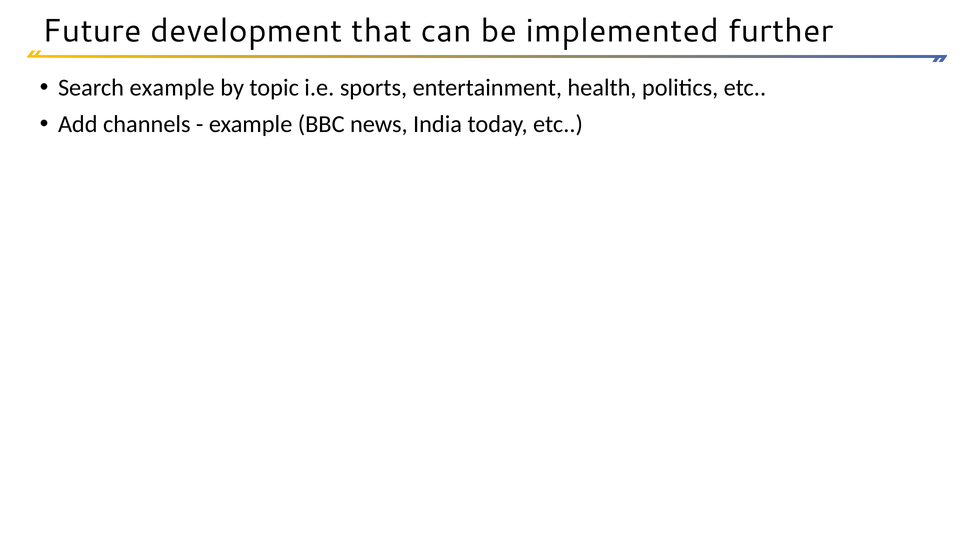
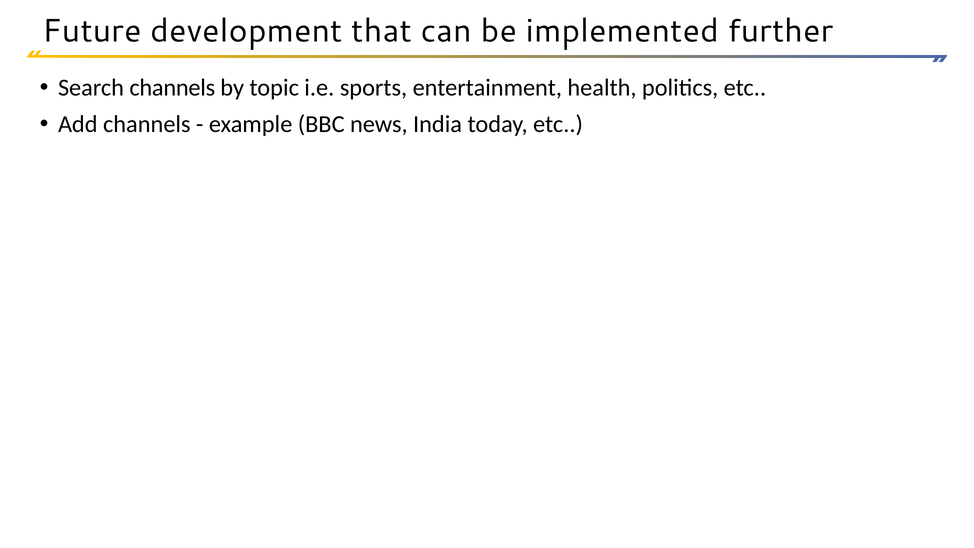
Search example: example -> channels (172, 88)
